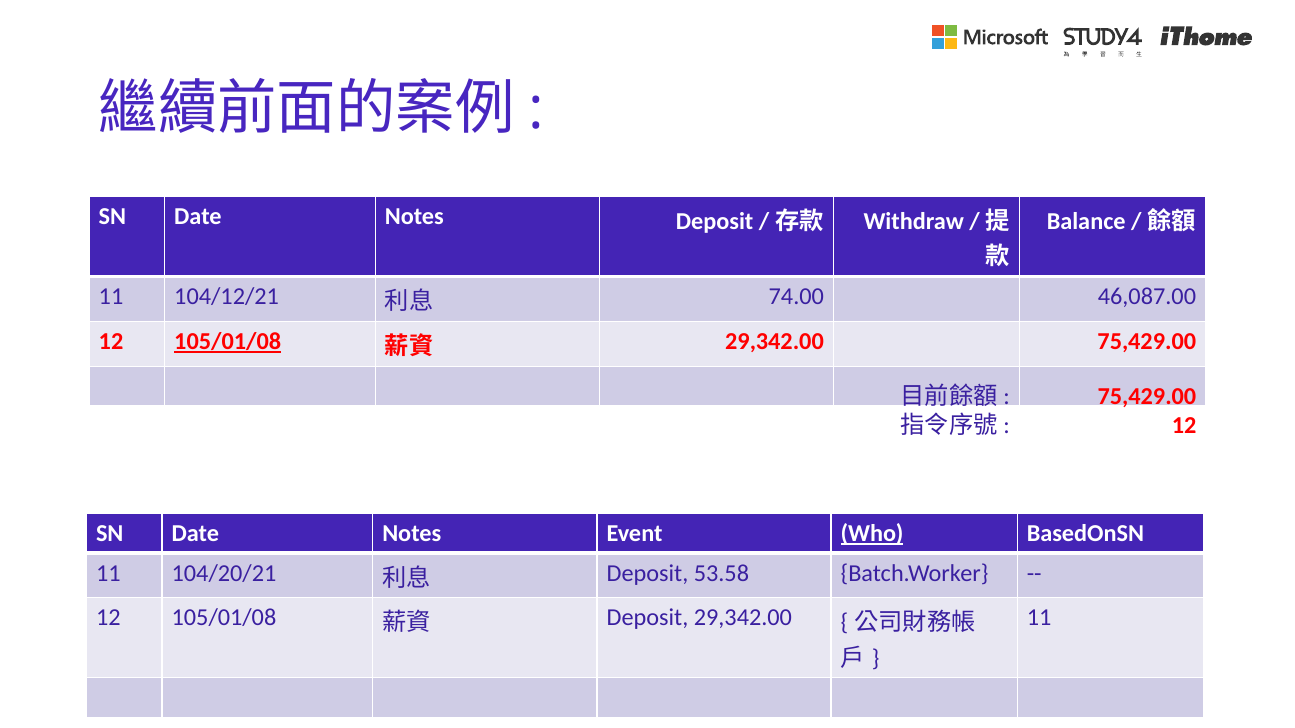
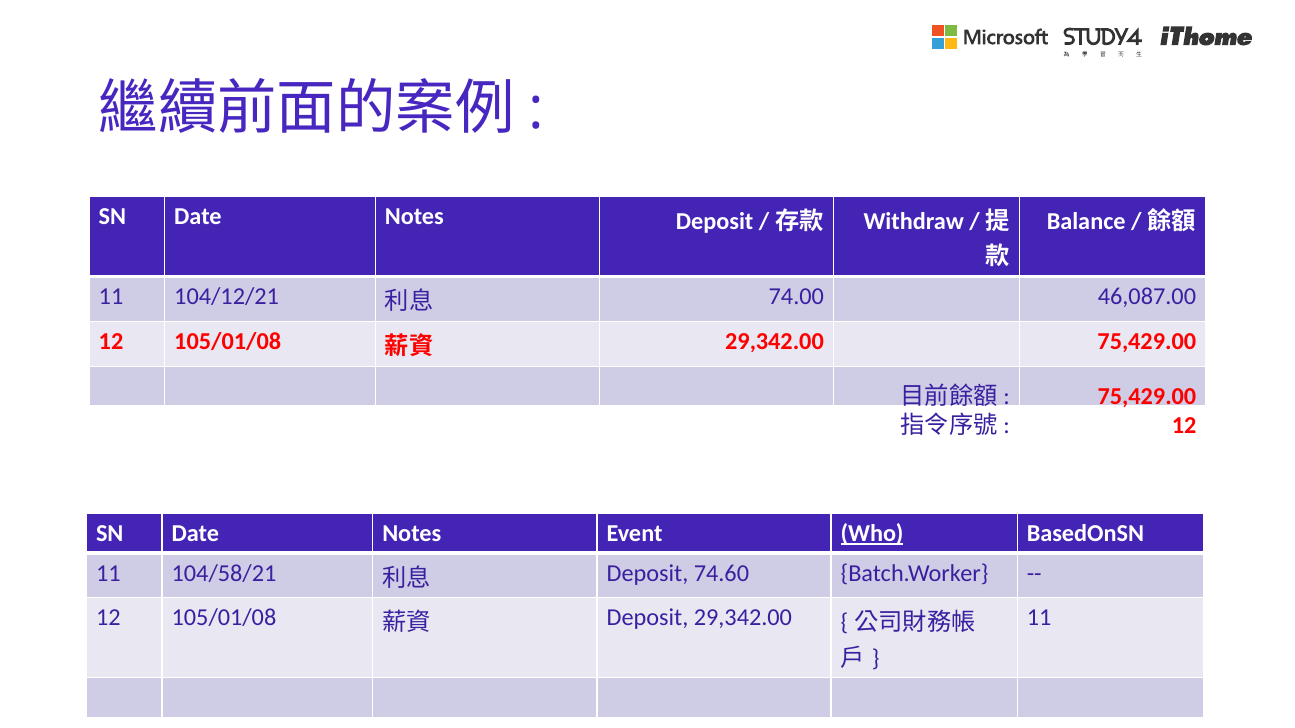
105/01/08 underline: present -> none (228, 342)
104/20/21: 104/20/21 -> 104/58/21 (224, 573)
53.58: 53.58 -> 74.60 (721, 573)
